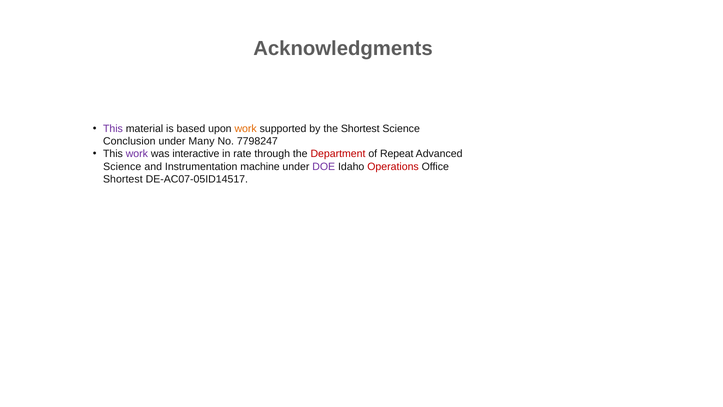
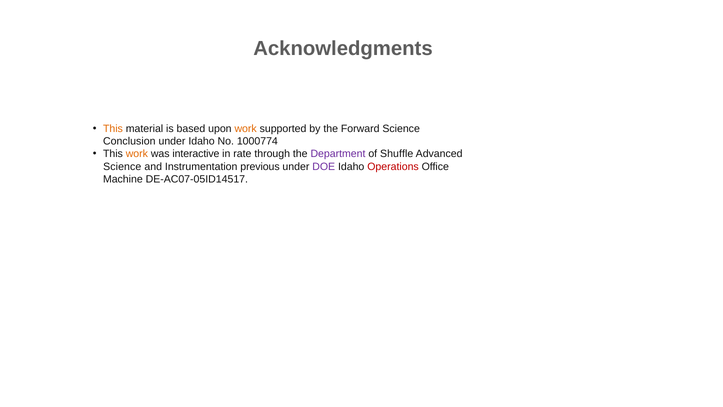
This colour: purple -> orange (113, 129)
the Shortest: Shortest -> Forward (360, 129)
under Many: Many -> Idaho (202, 141)
7798247: 7798247 -> 1000774 (257, 141)
work colour: purple -> orange (137, 154)
Department colour: red -> purple (338, 154)
Repeat: Repeat -> Shuffle (397, 154)
machine: machine -> previous (260, 167)
Shortest: Shortest -> Machine (123, 179)
